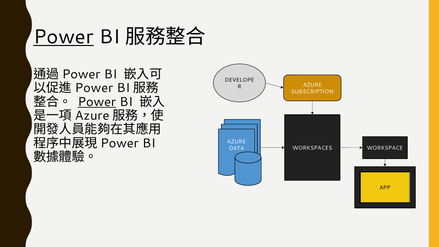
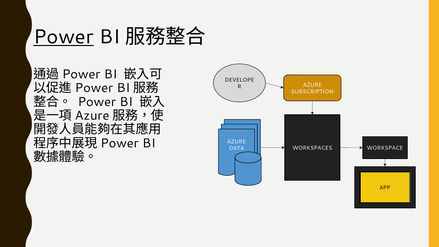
Power underline: present -> none (97, 102)
